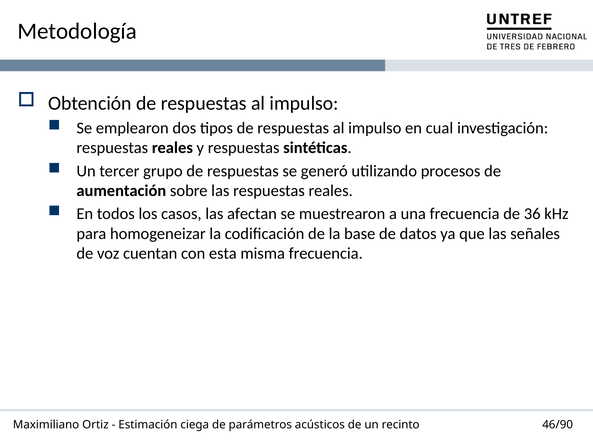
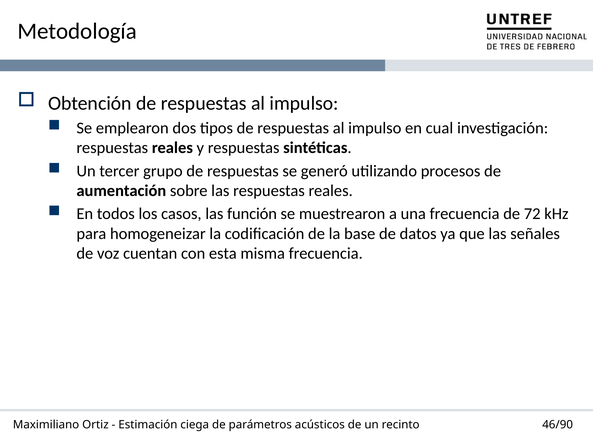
afectan: afectan -> función (252, 214)
36: 36 -> 72 (532, 214)
